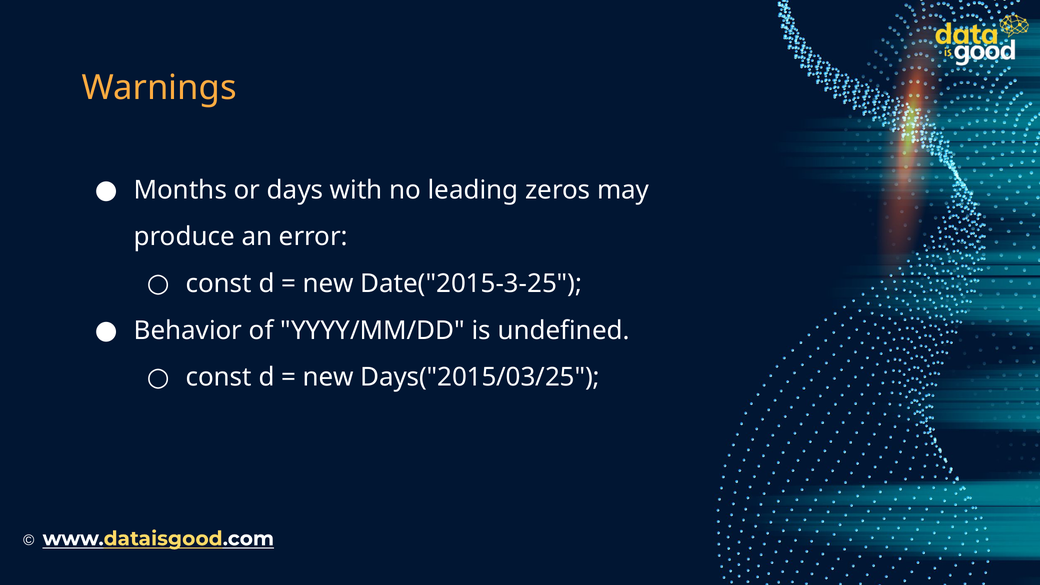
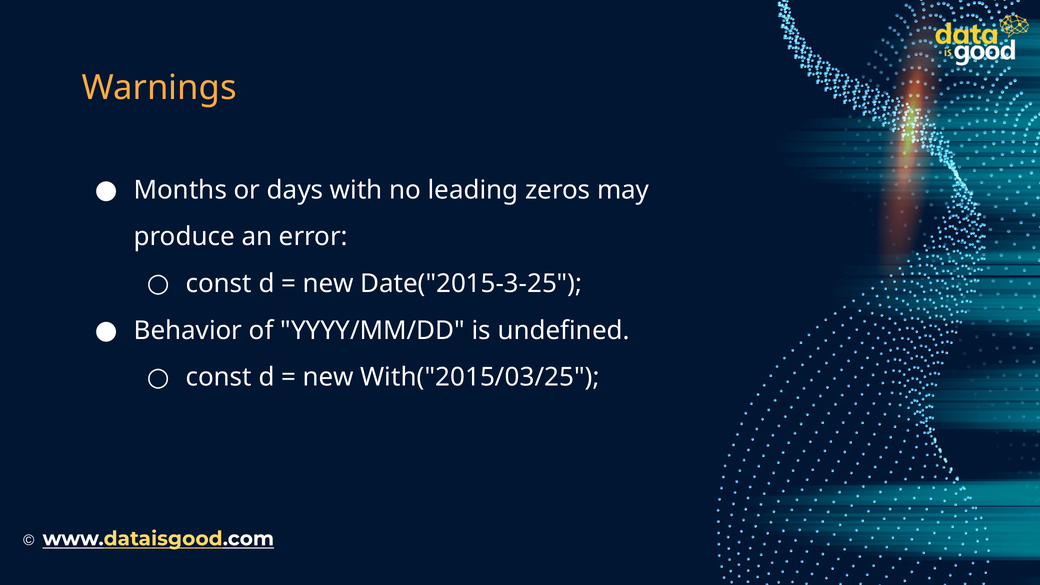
Days("2015/03/25: Days("2015/03/25 -> With("2015/03/25 (480, 377)
